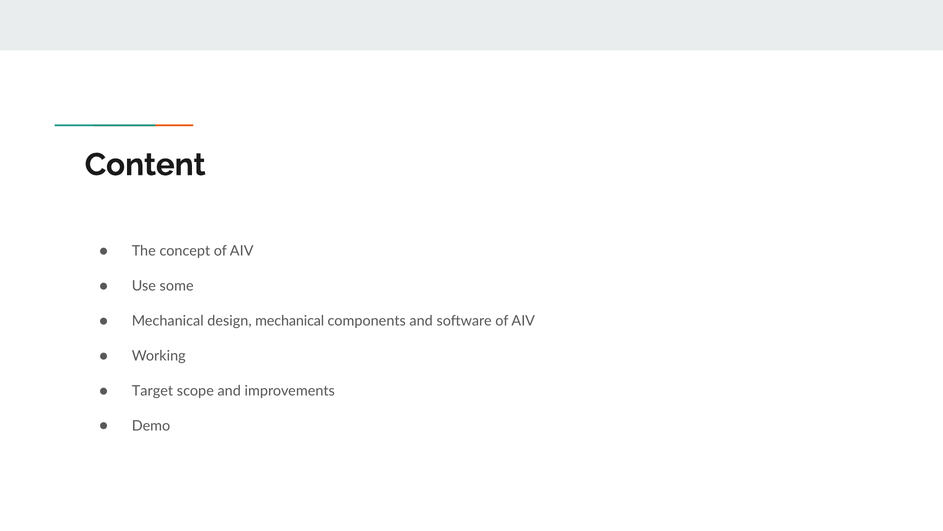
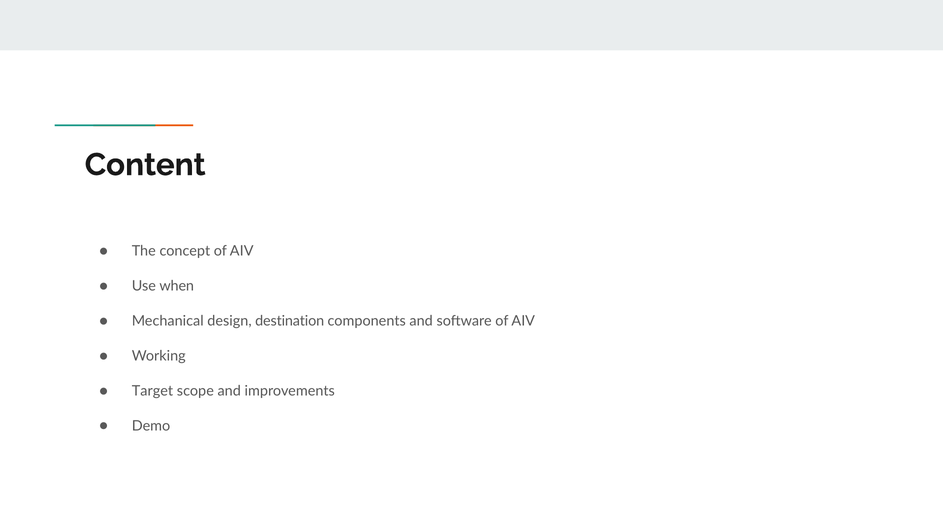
some: some -> when (177, 286)
design mechanical: mechanical -> destination (290, 321)
